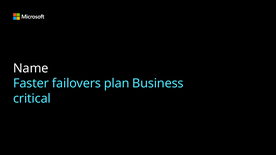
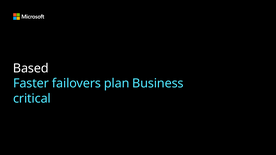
Name: Name -> Based (31, 68)
